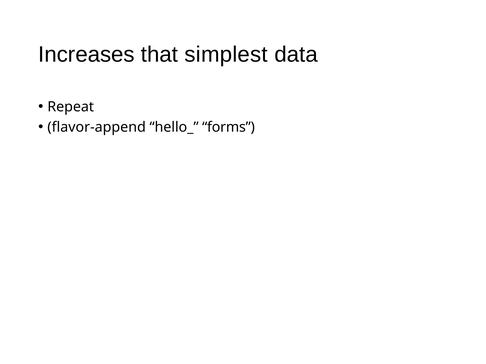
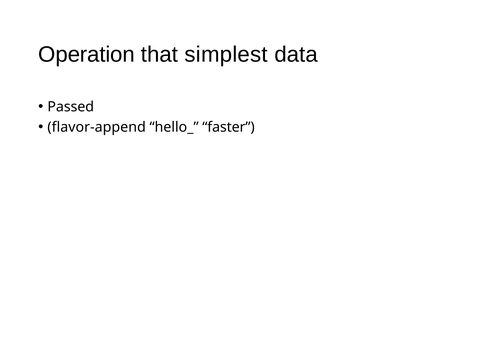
Increases: Increases -> Operation (87, 54)
Repeat: Repeat -> Passed (71, 107)
forms: forms -> faster (228, 127)
